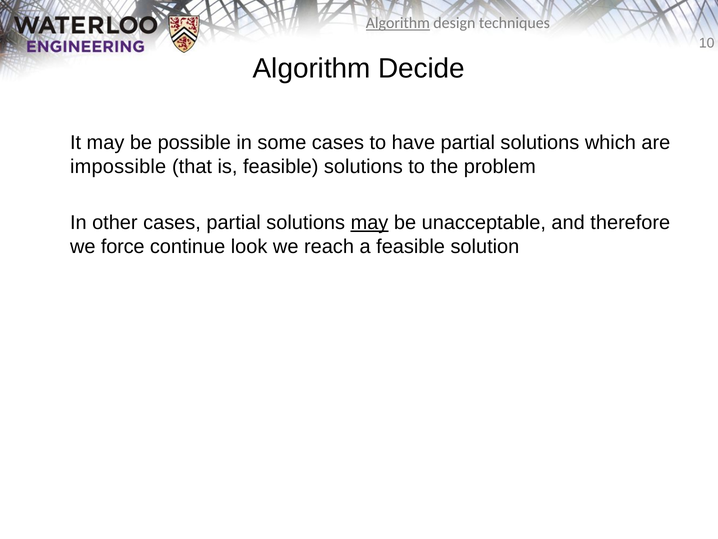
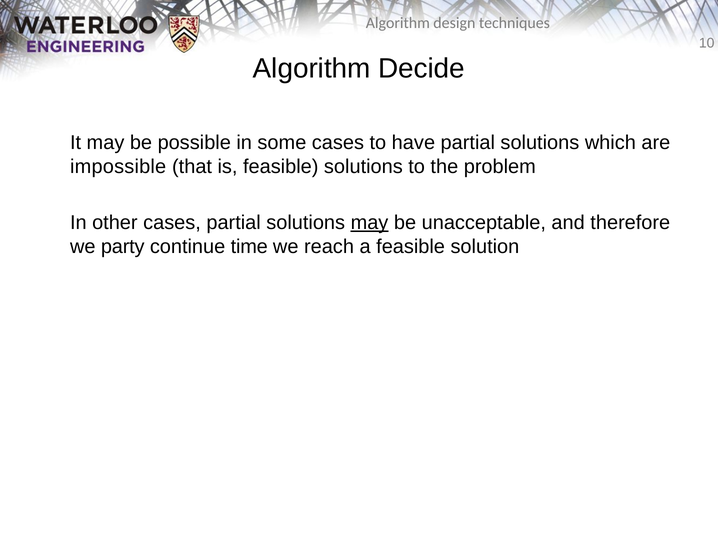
Algorithm underline: present -> none (398, 23)
force: force -> party (123, 246)
look: look -> time (249, 246)
